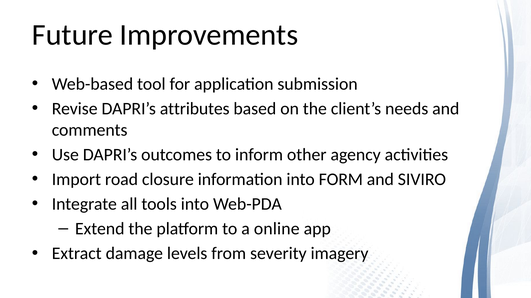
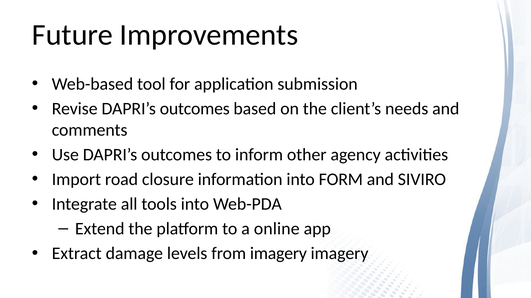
Revise DAPRI’s attributes: attributes -> outcomes (195, 109)
from severity: severity -> imagery (278, 254)
